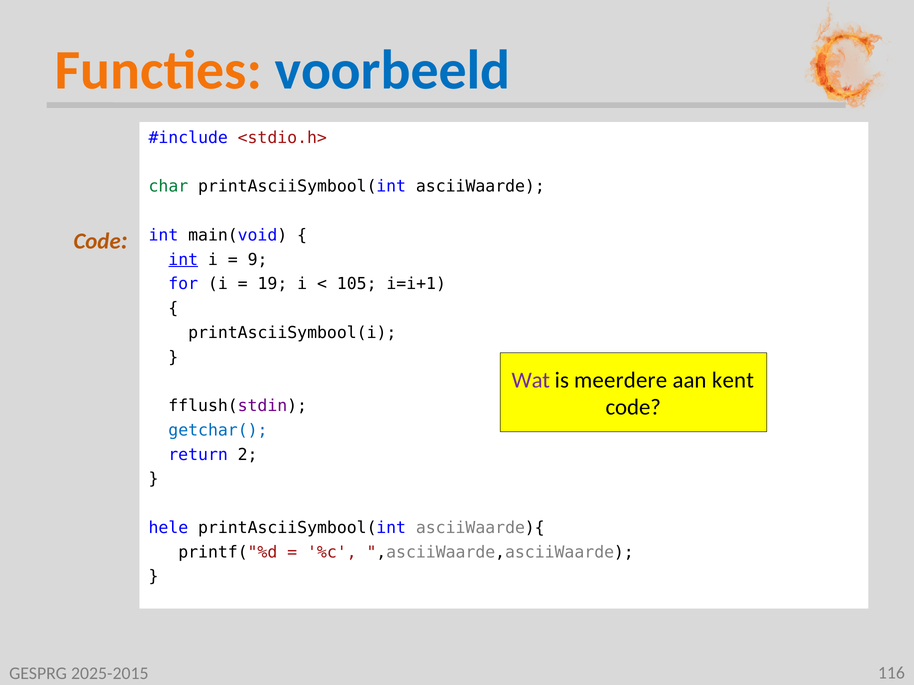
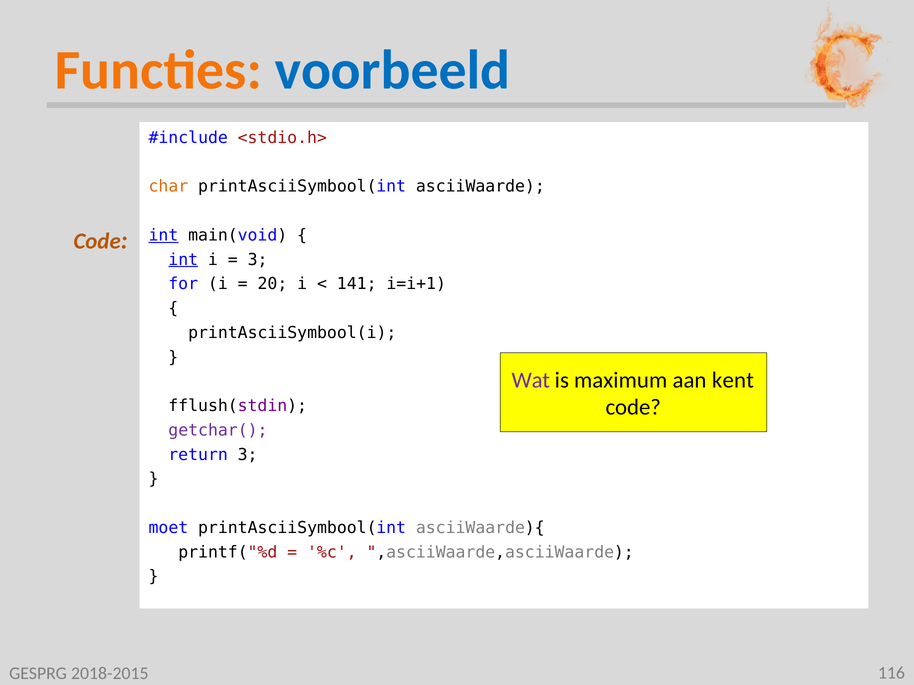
char colour: green -> orange (168, 187)
int underline: none -> present (163, 235)
9: 9 -> 3 (258, 260)
19: 19 -> 20 (272, 284)
105: 105 -> 141 (357, 284)
meerdere: meerdere -> maximum (621, 380)
getchar( colour: blue -> purple (218, 431)
return 2: 2 -> 3 (248, 455)
hele: hele -> moet (168, 528)
2025-2015: 2025-2015 -> 2018-2015 (110, 674)
